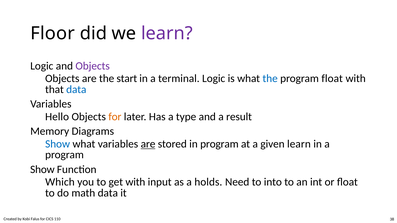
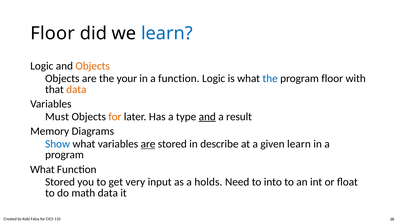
learn colour: purple -> blue (167, 33)
Objects colour: purple -> orange (93, 66)
start: start -> your (127, 79)
a terminal: terminal -> function (179, 79)
program float: float -> floor (332, 79)
data colour: blue -> orange (76, 90)
Hello: Hello -> Must (57, 117)
and underline: none -> present (207, 117)
in program: program -> describe (219, 144)
Show: Show -> What (42, 170)
Which: Which -> Stored (60, 182)
get with: with -> very (135, 182)
